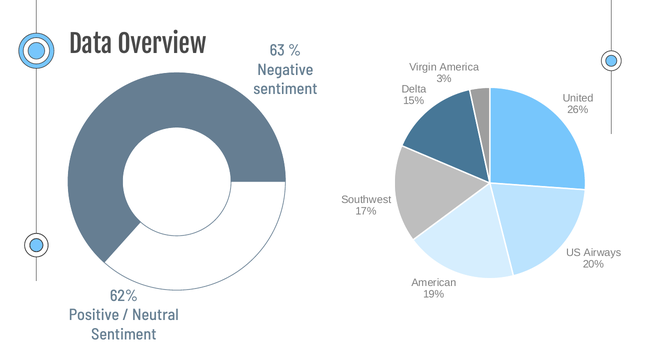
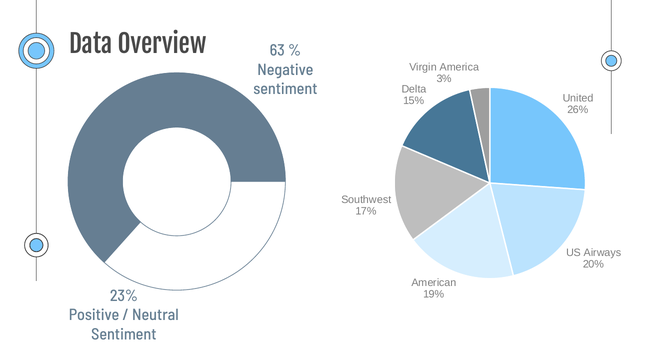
62%: 62% -> 23% (124, 296)
